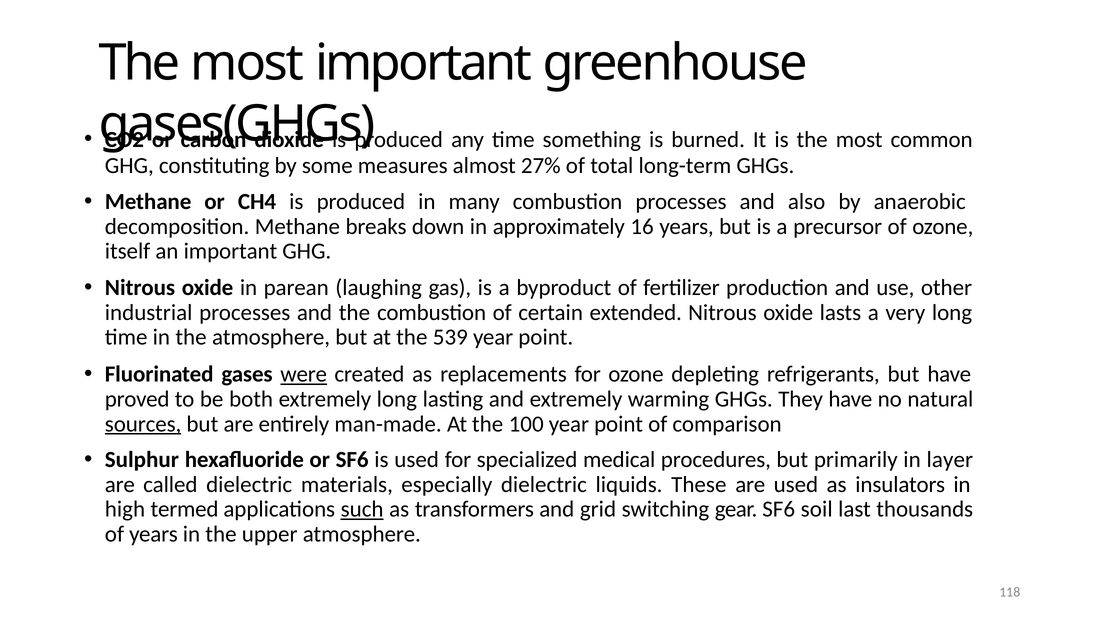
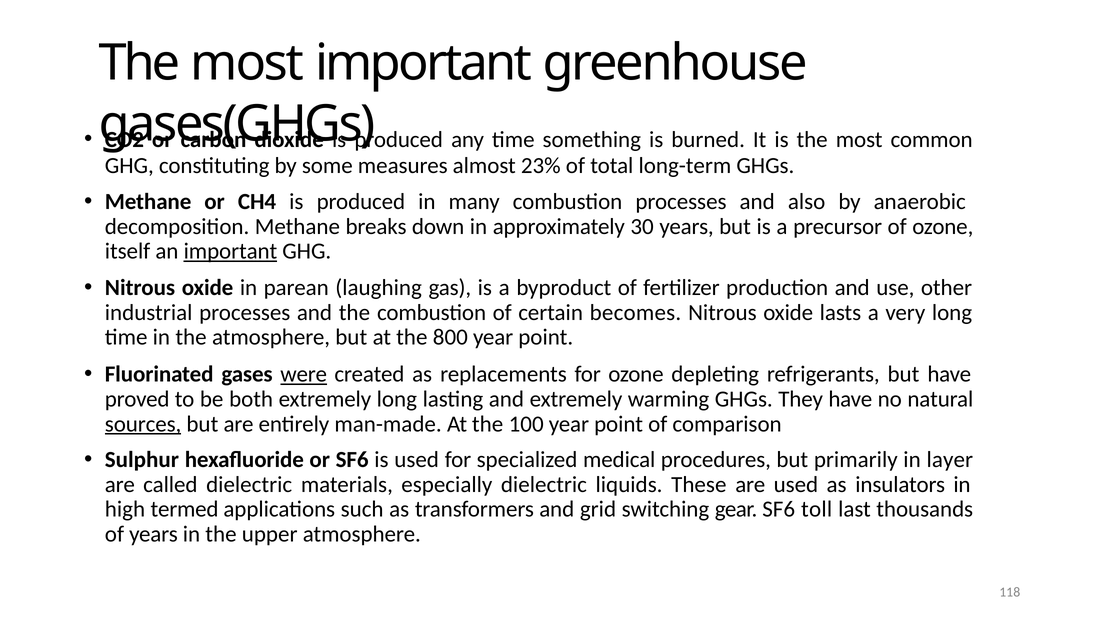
27%: 27% -> 23% (541, 166)
16: 16 -> 30 (642, 226)
important underline: none -> present (230, 251)
extended: extended -> becomes (635, 312)
539: 539 -> 800 (450, 337)
such underline: present -> none (362, 509)
soil: soil -> toll (817, 509)
